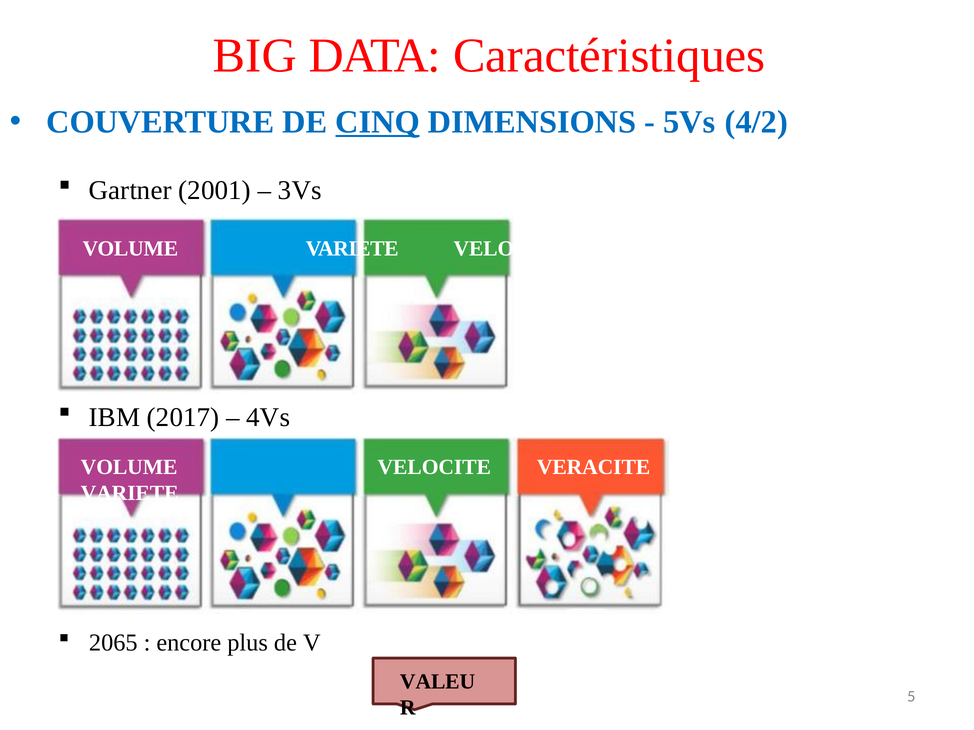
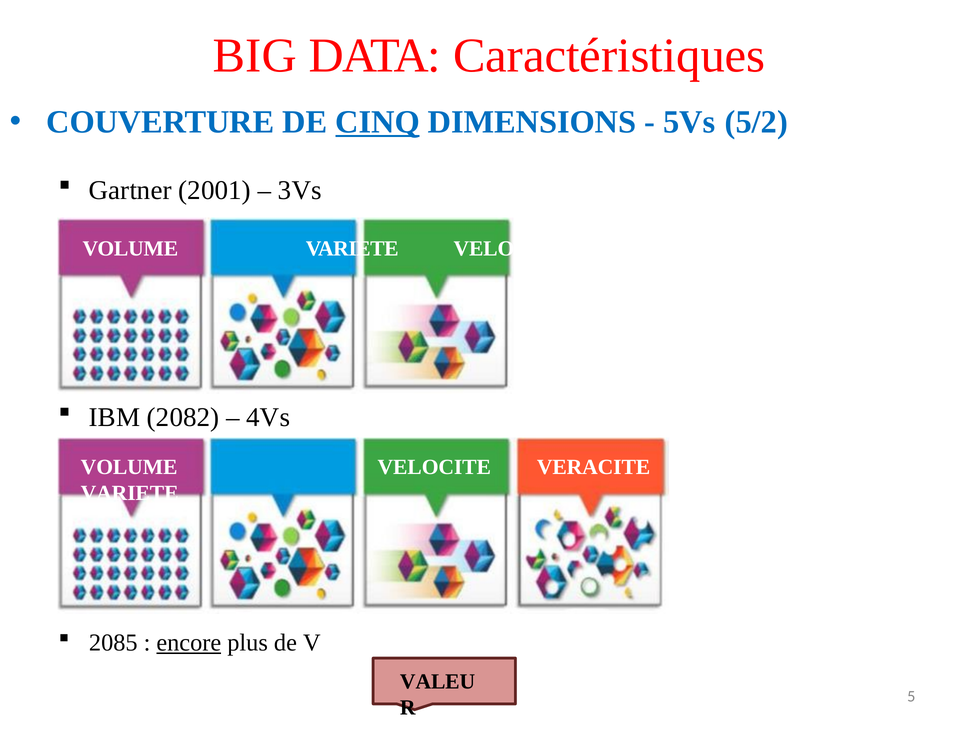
4/2: 4/2 -> 5/2 (756, 122)
2017: 2017 -> 2082 (183, 418)
2065: 2065 -> 2085 (113, 643)
encore underline: none -> present (189, 643)
